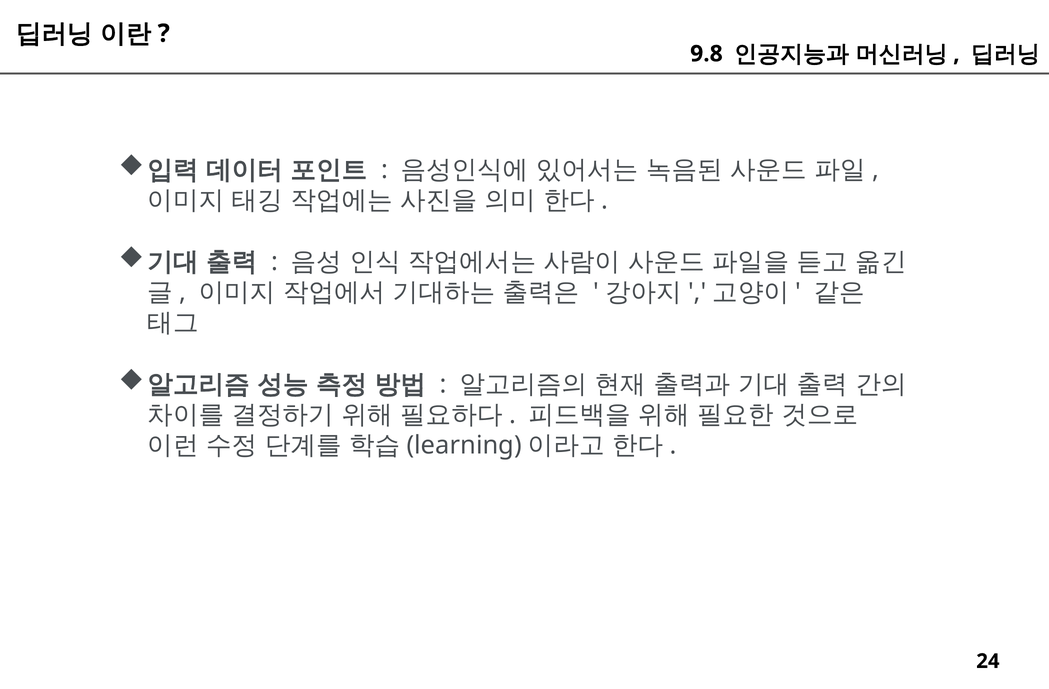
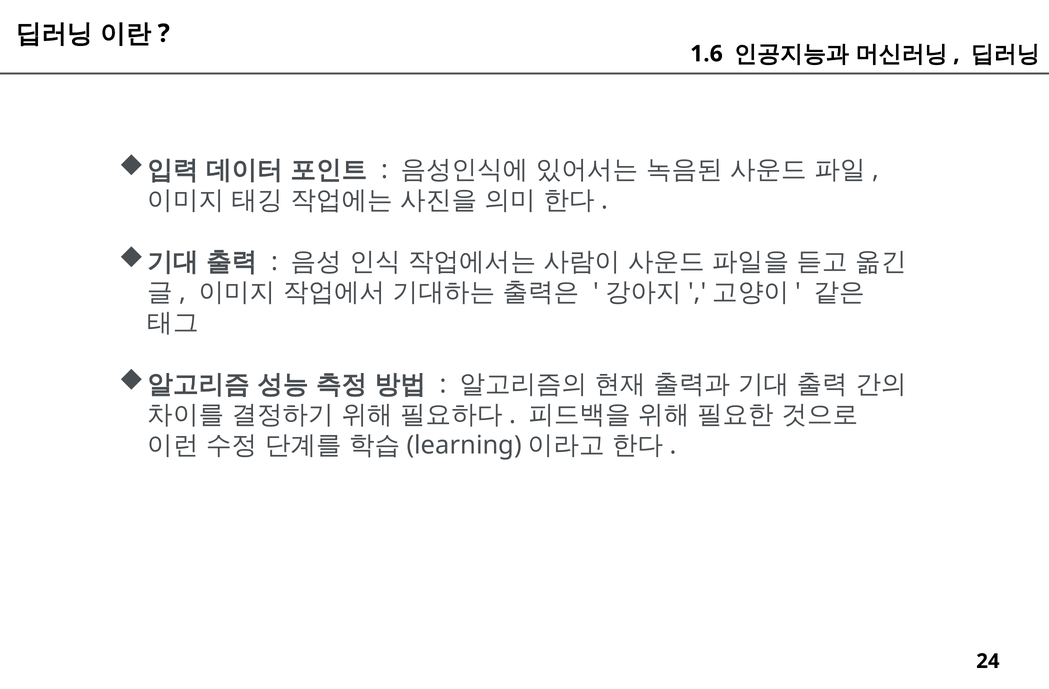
9.8: 9.8 -> 1.6 (706, 54)
